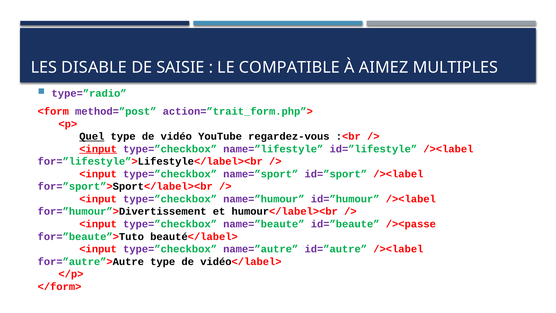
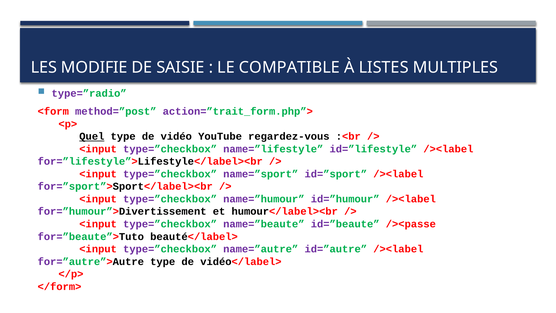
DISABLE: DISABLE -> MODIFIE (94, 68)
AIMEZ: AIMEZ -> LISTES (384, 68)
<input underline: present -> none (98, 149)
